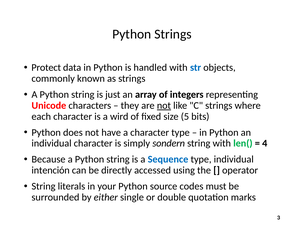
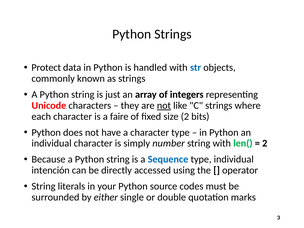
wird: wird -> faire (119, 116)
size 5: 5 -> 2 (185, 116)
sondern: sondern -> number (169, 143)
4: 4 -> 2 (265, 143)
